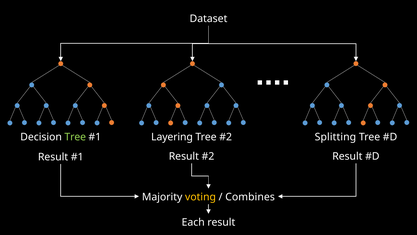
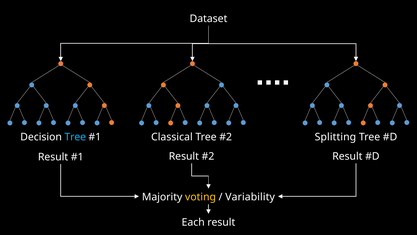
Tree colour: light green -> light blue (75, 137)
Layering: Layering -> Classical (172, 137)
Combines: Combines -> Variability (250, 197)
